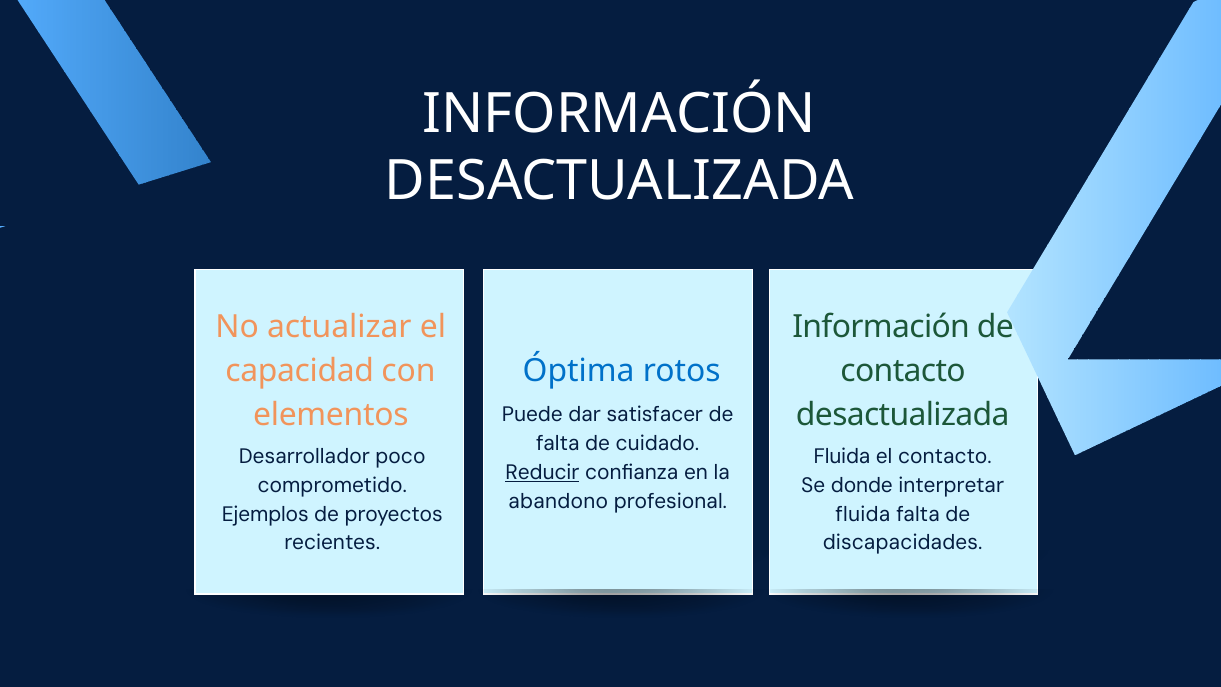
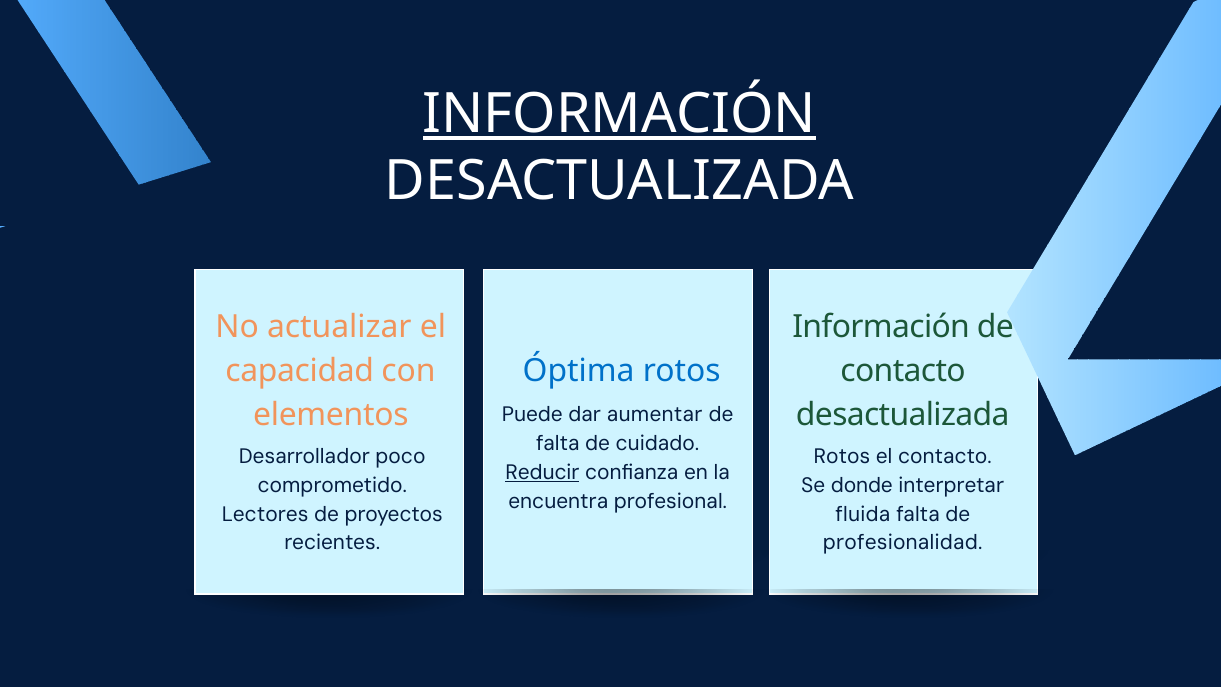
INFORMACIÓN underline: none -> present (620, 114)
satisfacer: satisfacer -> aumentar (655, 414)
Fluida: Fluida -> Rotos (842, 456)
abandono: abandono -> encuentra (558, 501)
Ejemplos: Ejemplos -> Lectores (265, 514)
discapacidades: discapacidades -> profesionalidad (903, 543)
